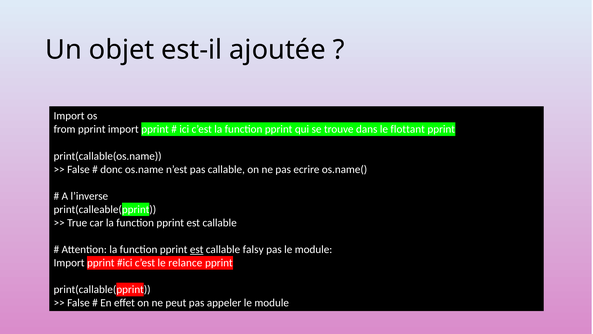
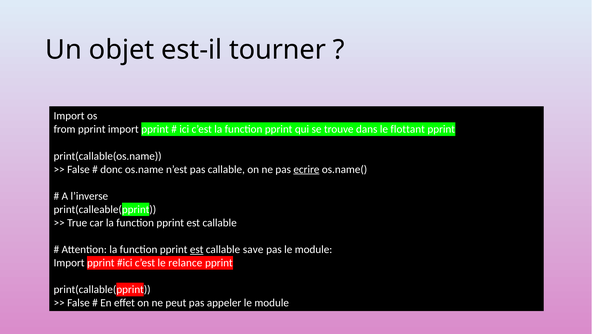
ajoutée: ajoutée -> tourner (278, 50)
ecrire underline: none -> present (306, 169)
falsy: falsy -> save (253, 249)
